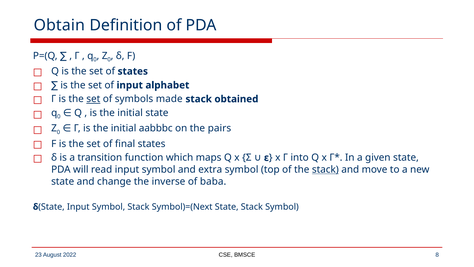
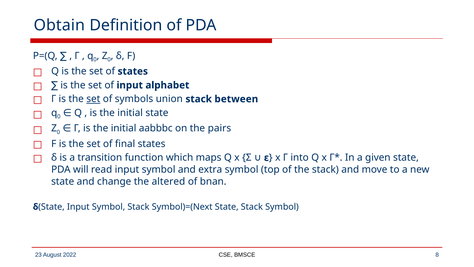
made: made -> union (169, 99)
obtained: obtained -> between (236, 99)
stack underline: present -> none (325, 169)
inverse: inverse -> altered (168, 181)
baba: baba -> bnan (213, 181)
